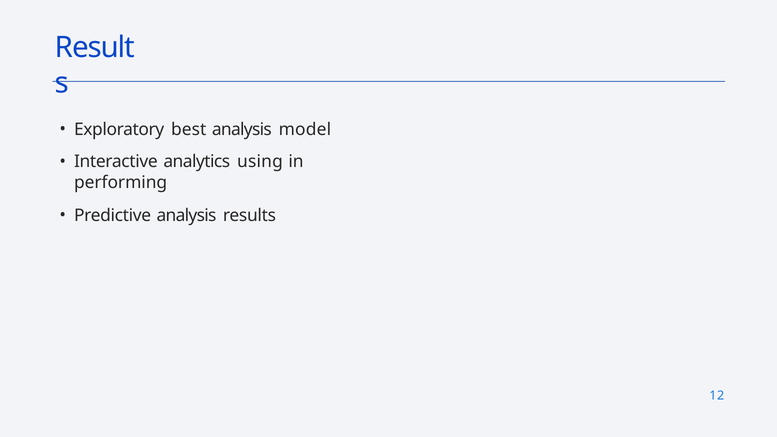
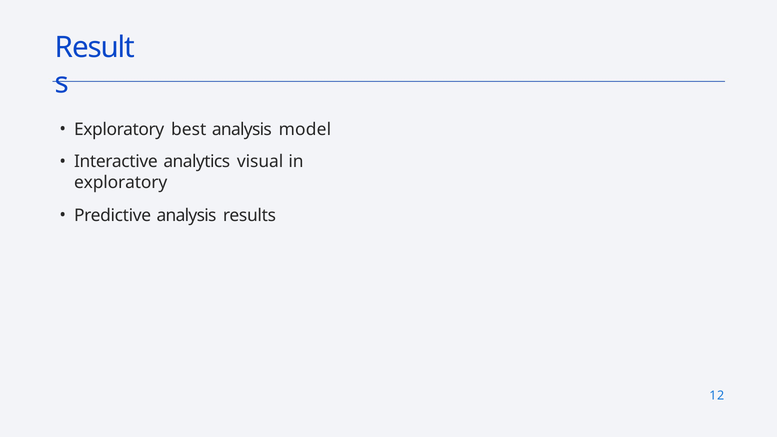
using: using -> visual (260, 162)
performing: performing -> exploratory (121, 183)
